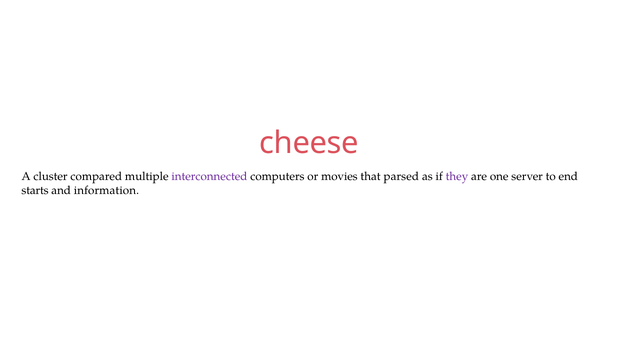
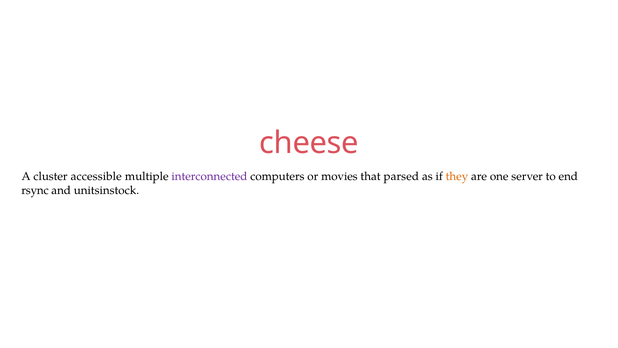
compared: compared -> accessible (96, 176)
they colour: purple -> orange (457, 176)
starts: starts -> rsync (35, 190)
information: information -> unitsinstock (106, 190)
